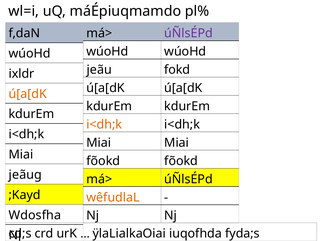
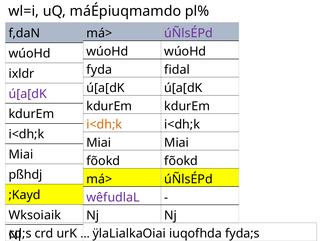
jeãu: jeãu -> fyda (99, 70)
fokd: fokd -> fidal (177, 70)
ú[a[dK colour: orange -> purple (28, 94)
jeãug: jeãug -> pßhdj (25, 175)
wêfudlaL colour: orange -> purple (113, 197)
Wdosfha: Wdosfha -> Wksoiaik (35, 215)
